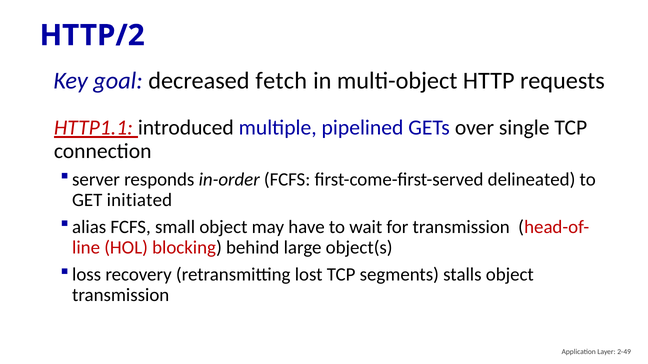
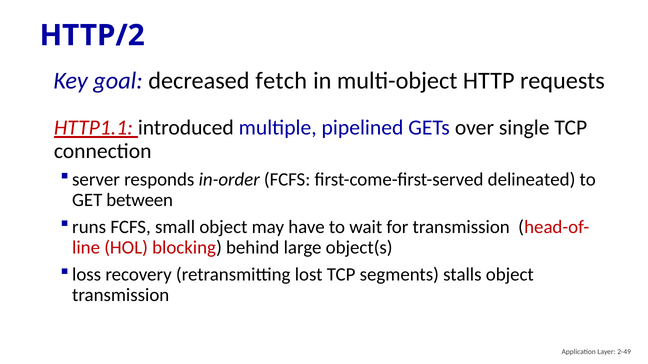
initiated: initiated -> between (140, 200)
alias: alias -> runs (89, 227)
